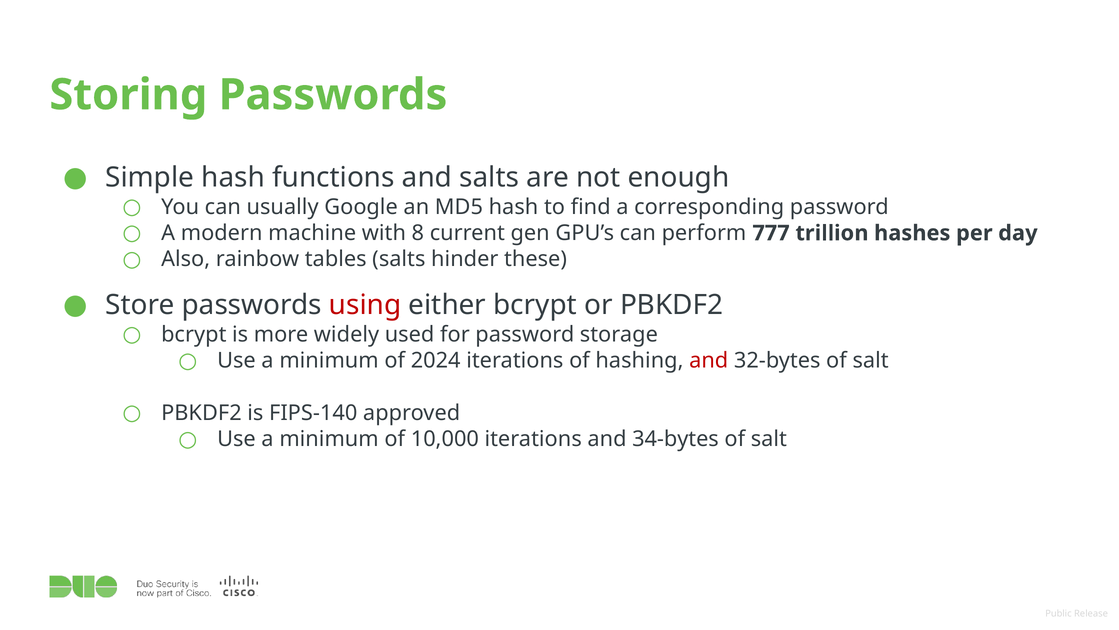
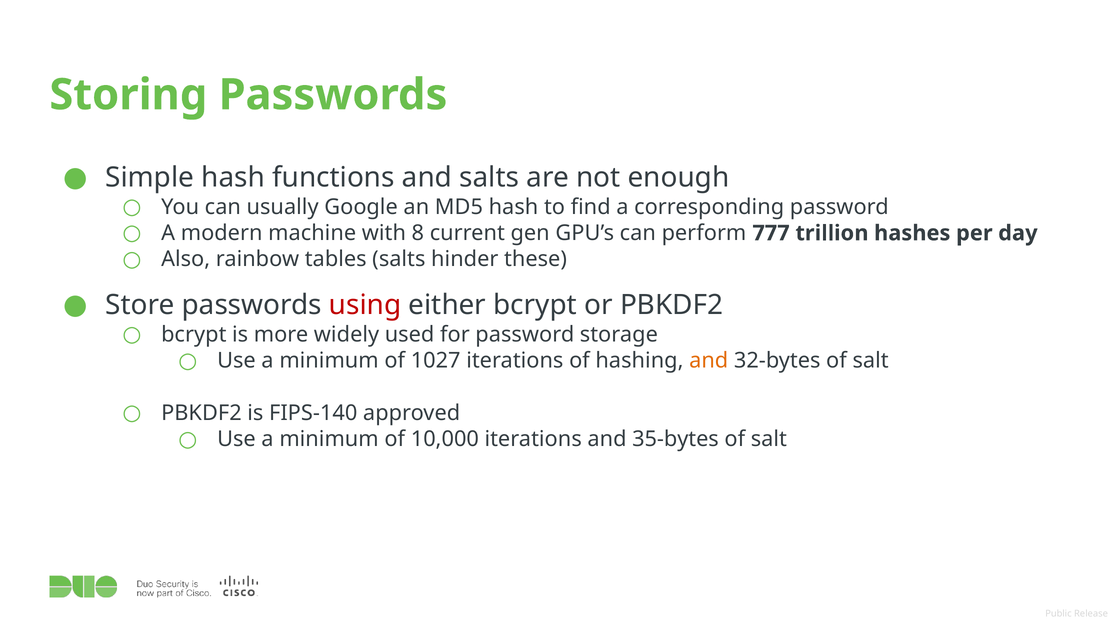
2024: 2024 -> 1027 (436, 360)
and colour: red -> orange (709, 360)
34-bytes: 34-bytes -> 35-bytes (675, 439)
